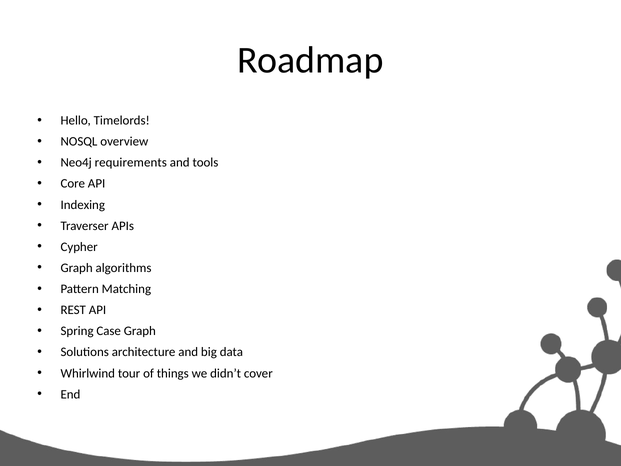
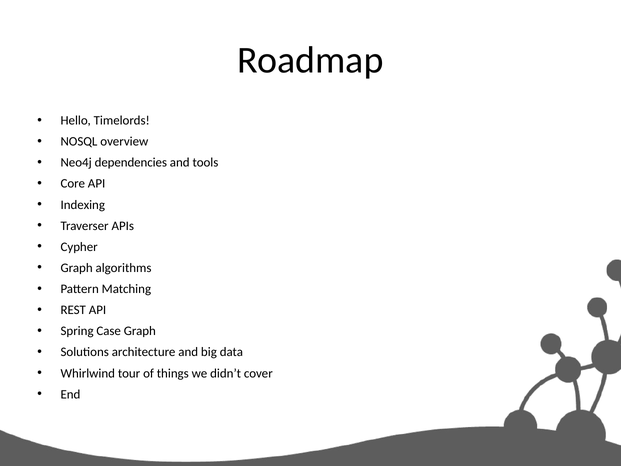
requirements: requirements -> dependencies (131, 163)
